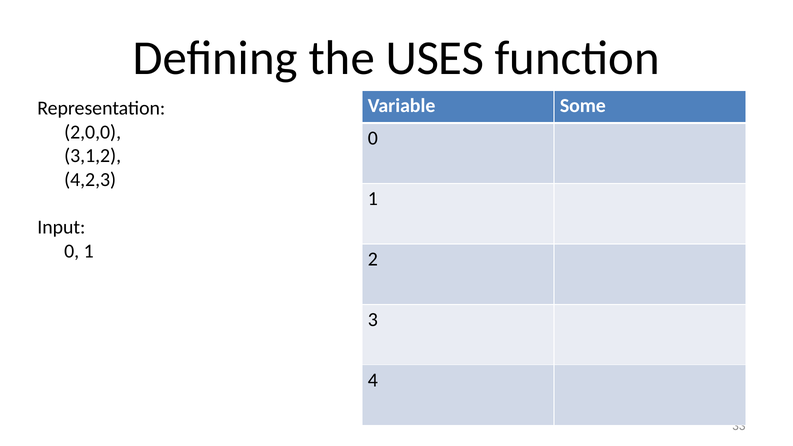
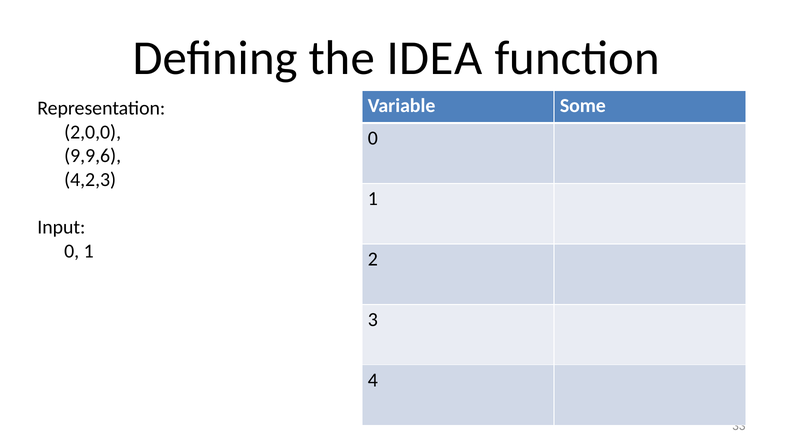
USES: USES -> IDEA (434, 58)
3,1,2: 3,1,2 -> 9,9,6 (93, 156)
